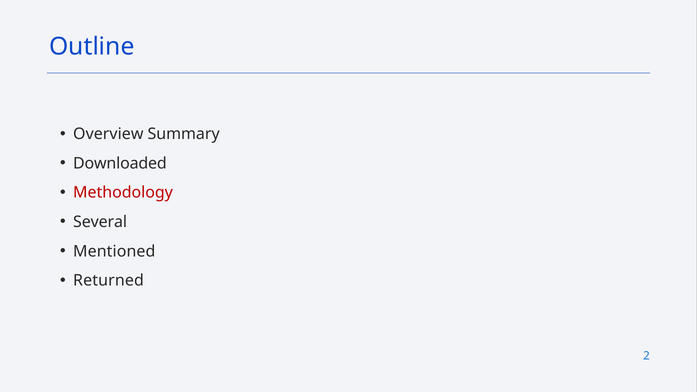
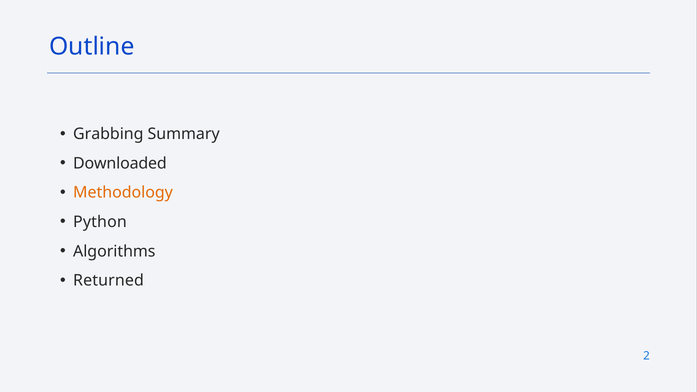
Overview: Overview -> Grabbing (108, 134)
Methodology colour: red -> orange (123, 193)
Several: Several -> Python (100, 222)
Mentioned: Mentioned -> Algorithms (114, 251)
